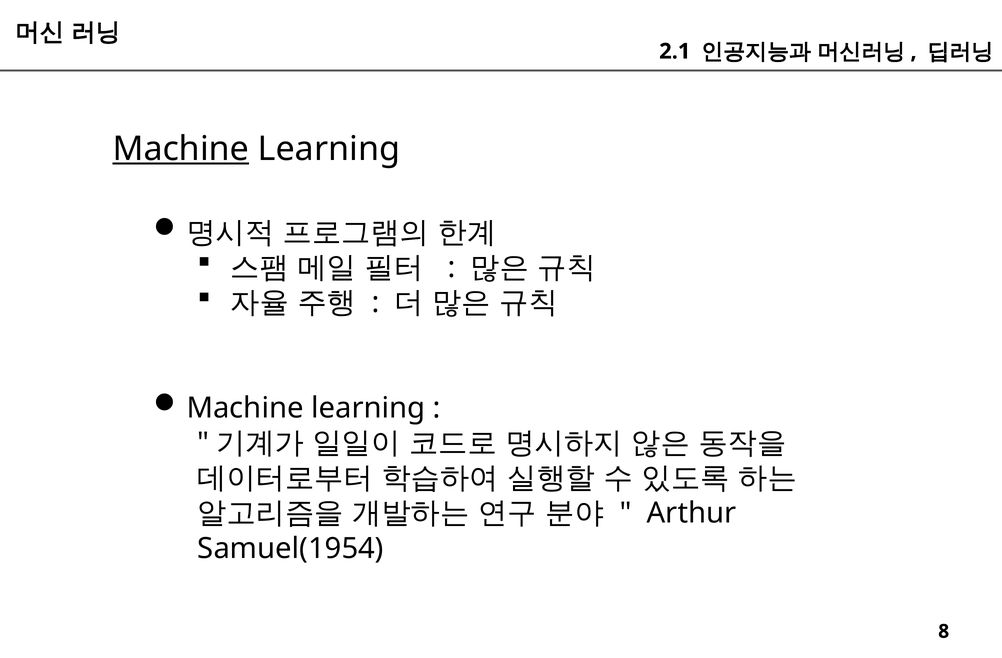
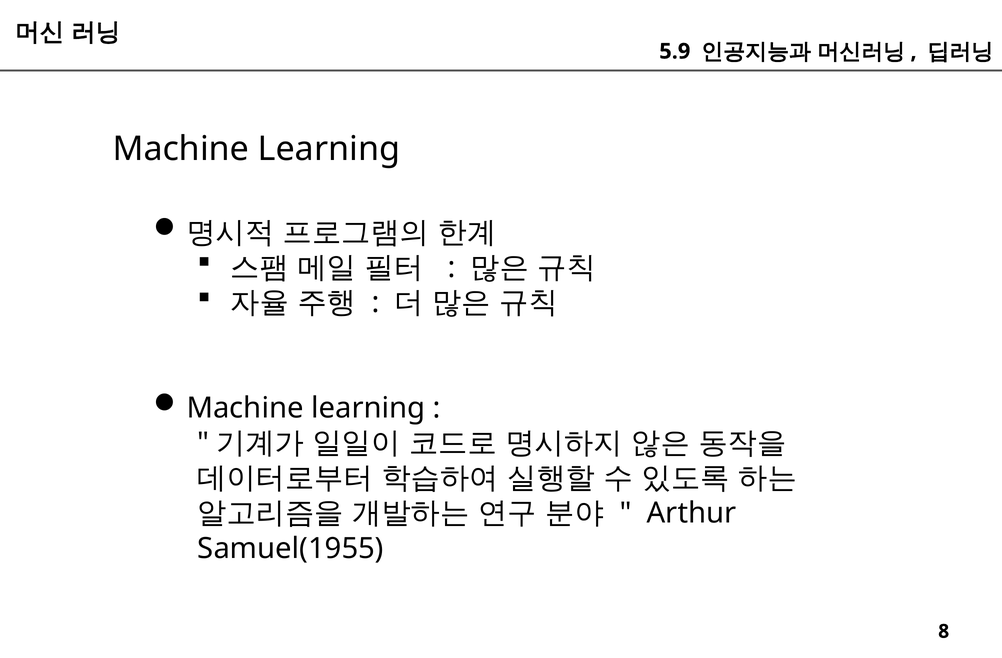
2.1: 2.1 -> 5.9 (675, 51)
Machine underline: present -> none (181, 149)
Samuel(1954: Samuel(1954 -> Samuel(1955 (291, 548)
